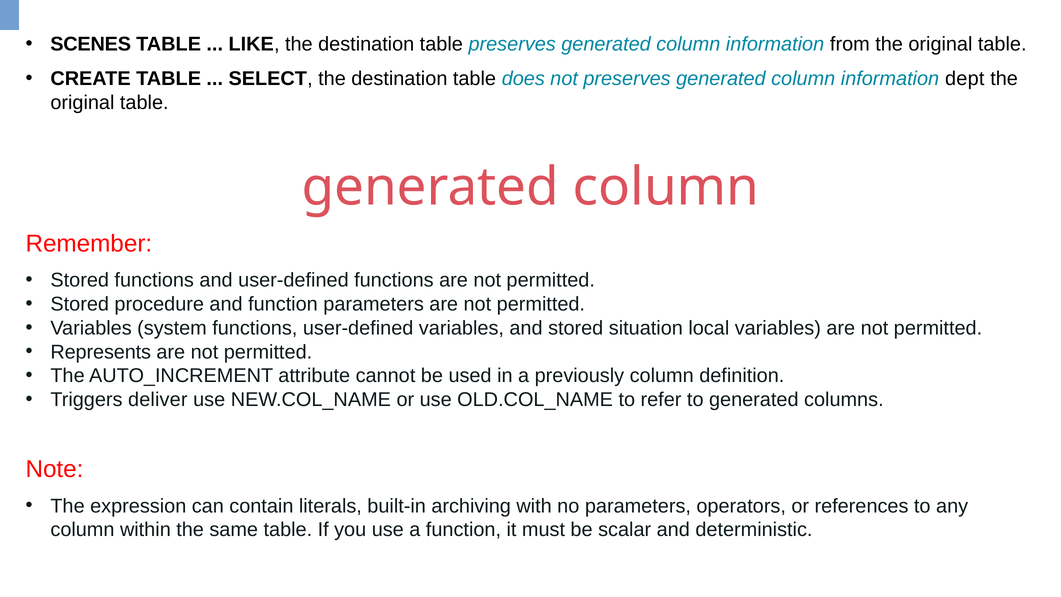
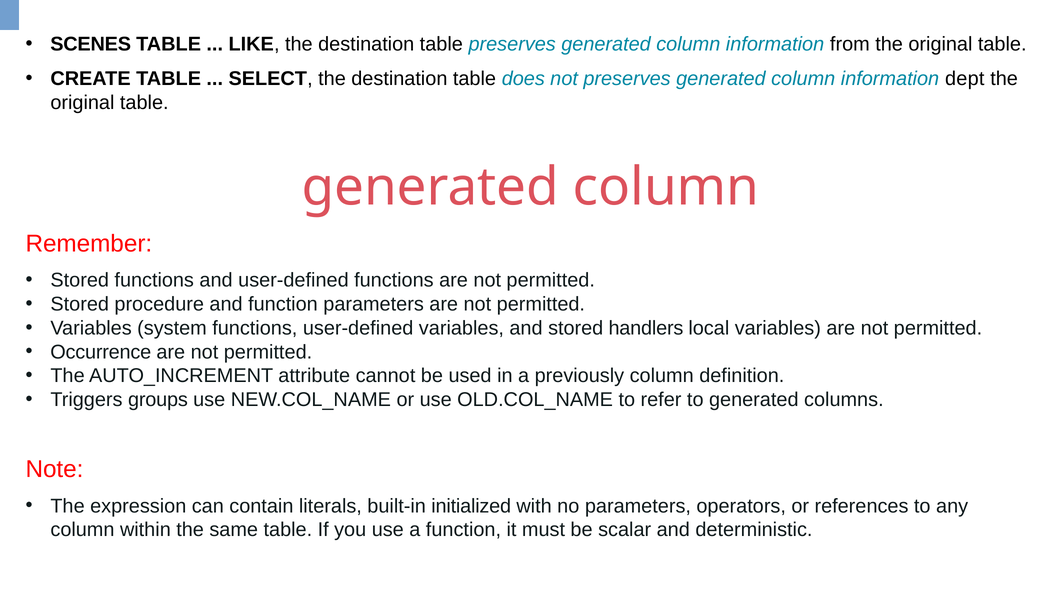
situation: situation -> handlers (646, 328)
Represents: Represents -> Occurrence (101, 352)
deliver: deliver -> groups (158, 400)
archiving: archiving -> initialized (471, 506)
